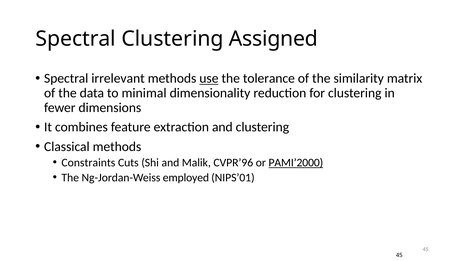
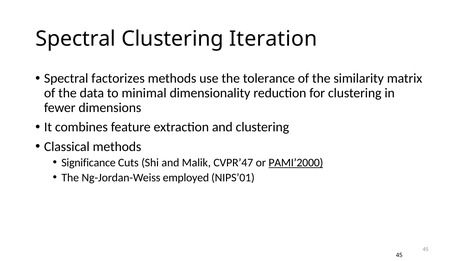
Assigned: Assigned -> Iteration (273, 39)
irrelevant: irrelevant -> factorizes (118, 78)
use underline: present -> none (209, 78)
Constraints: Constraints -> Significance (88, 163)
CVPR’96: CVPR’96 -> CVPR’47 (233, 163)
